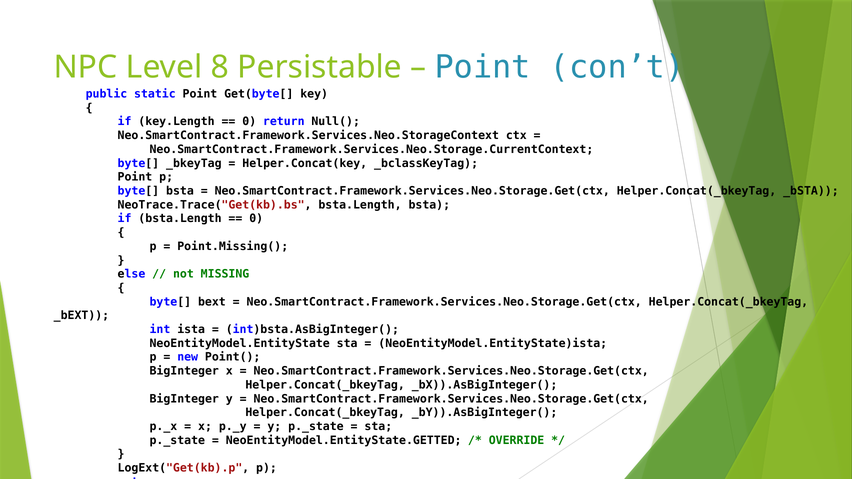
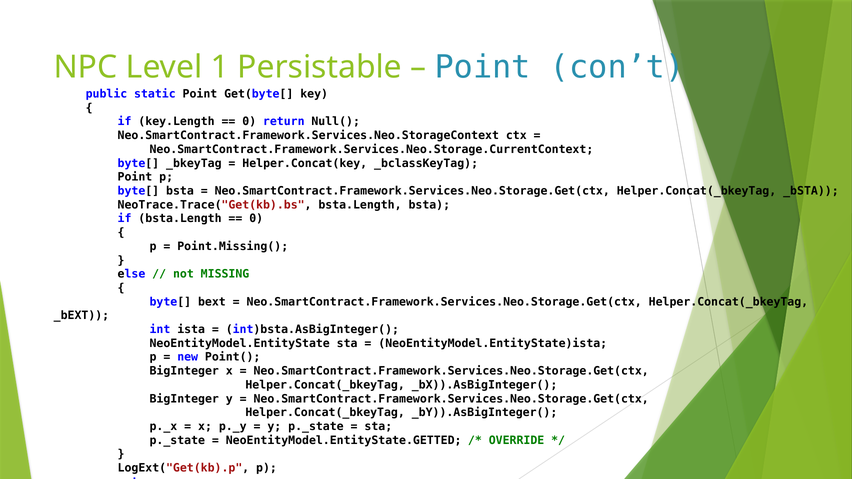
8: 8 -> 1 (220, 67)
